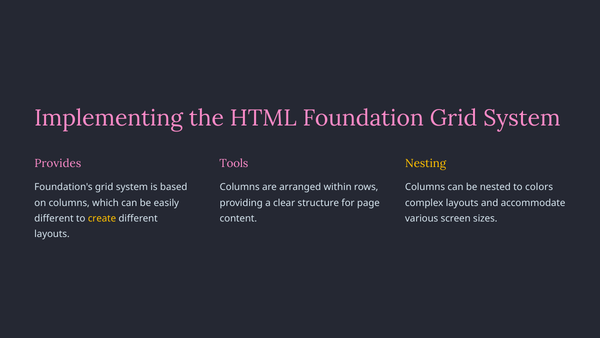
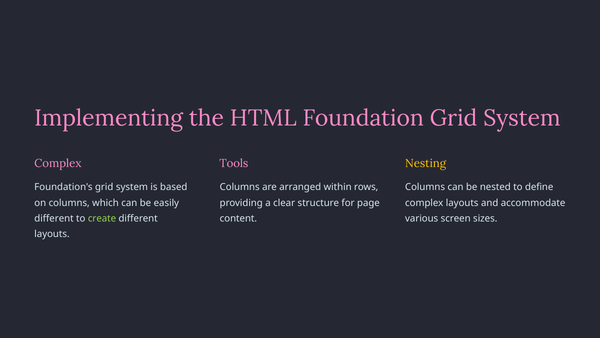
Provides: Provides -> Complex (58, 163)
colors: colors -> define (539, 187)
create colour: yellow -> light green (102, 218)
